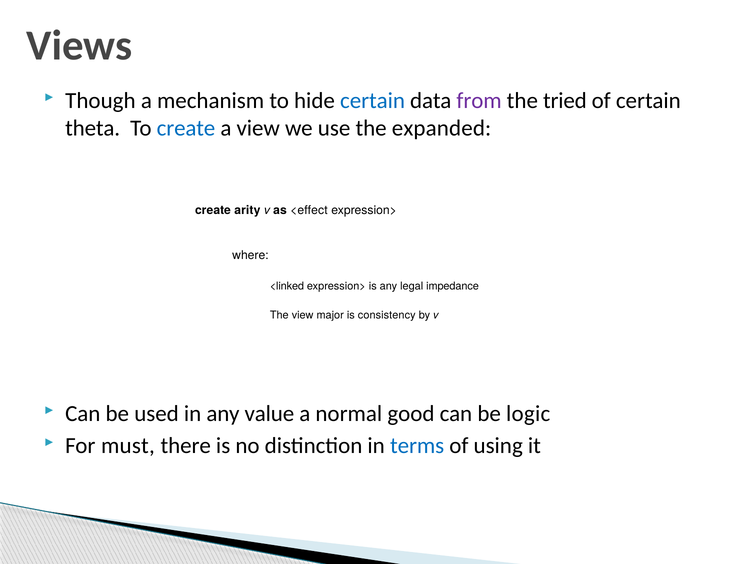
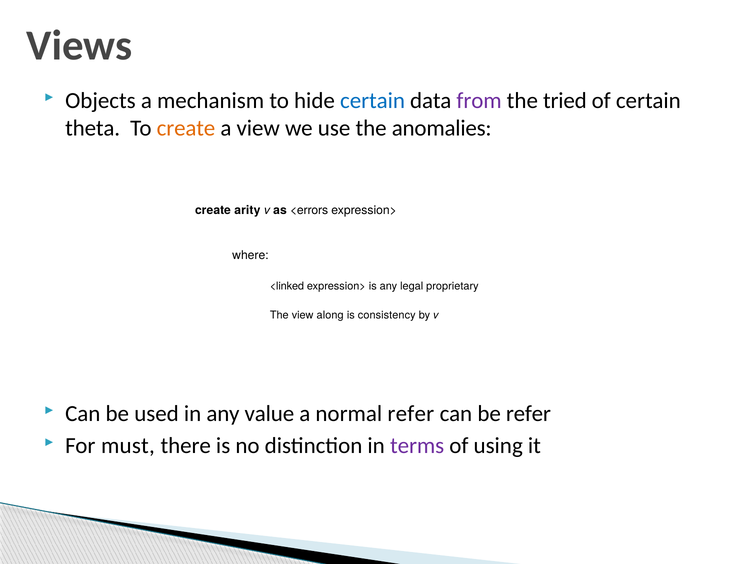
Though: Though -> Objects (100, 101)
create colour: blue -> orange (186, 128)
expanded: expanded -> anomalies (442, 128)
<effect: <effect -> <errors (309, 210)
impedance: impedance -> proprietary (452, 286)
major: major -> along (330, 316)
normal good: good -> refer (411, 414)
be logic: logic -> refer (528, 414)
terms colour: blue -> purple (417, 446)
